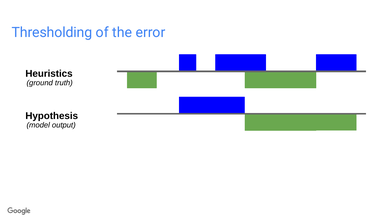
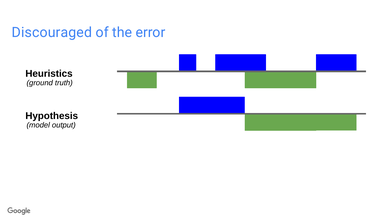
Thresholding: Thresholding -> Discouraged (52, 32)
